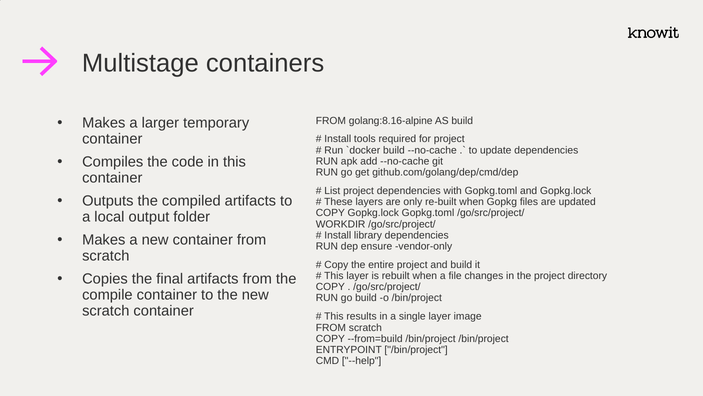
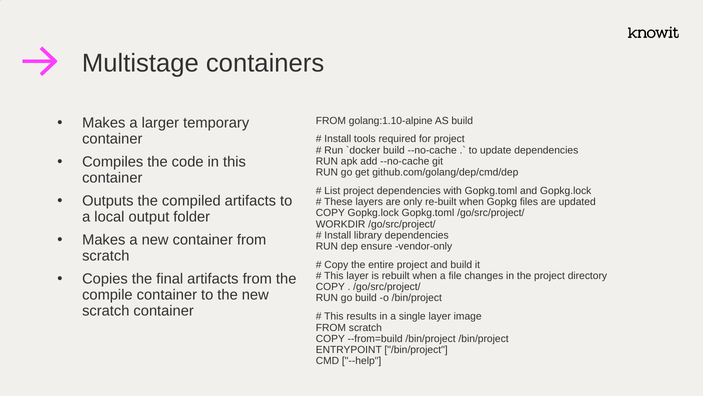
golang:8.16-alpine: golang:8.16-alpine -> golang:1.10-alpine (391, 120)
